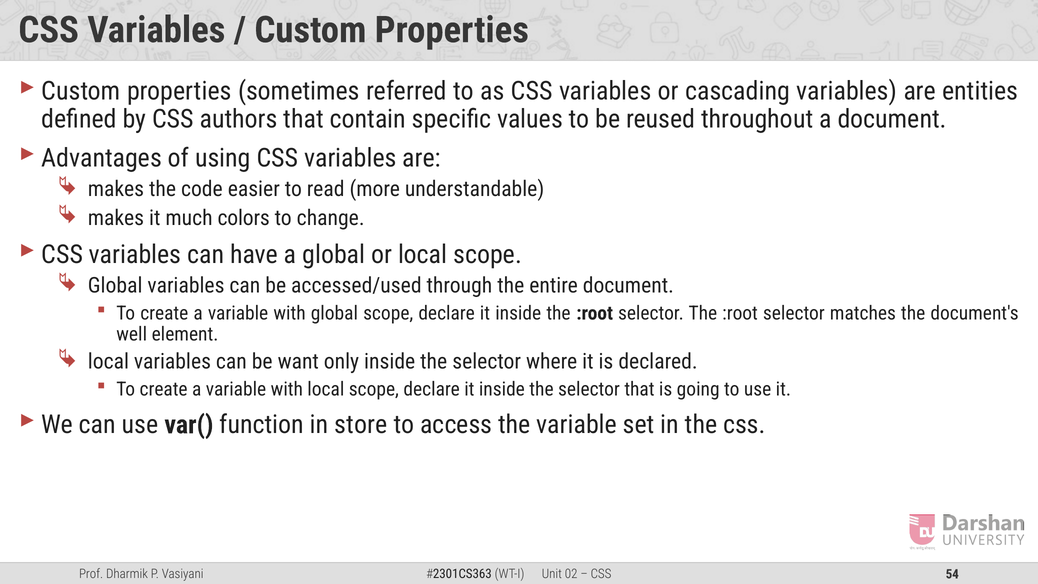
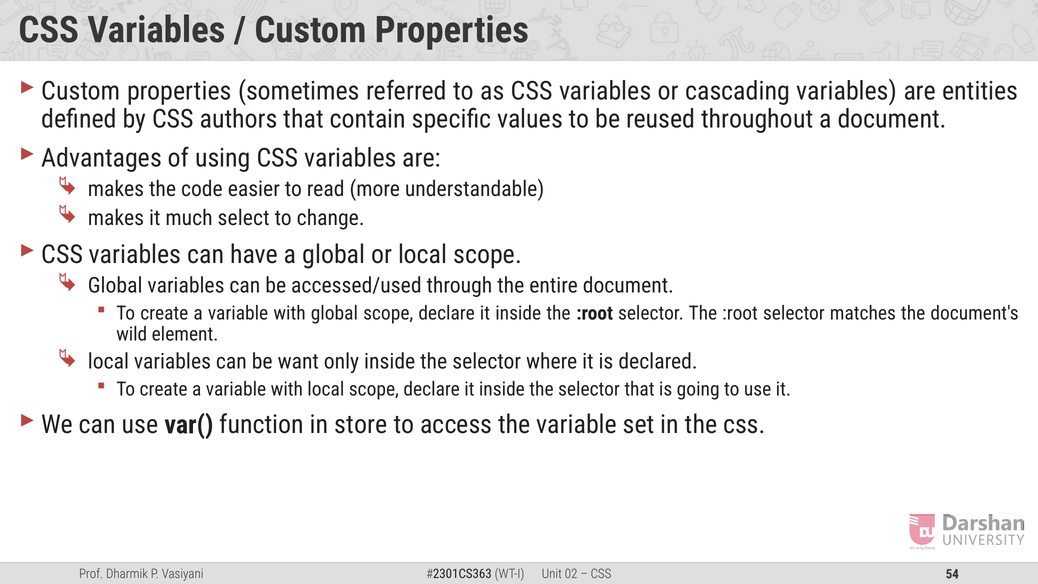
colors: colors -> select (244, 218)
well: well -> wild (132, 334)
